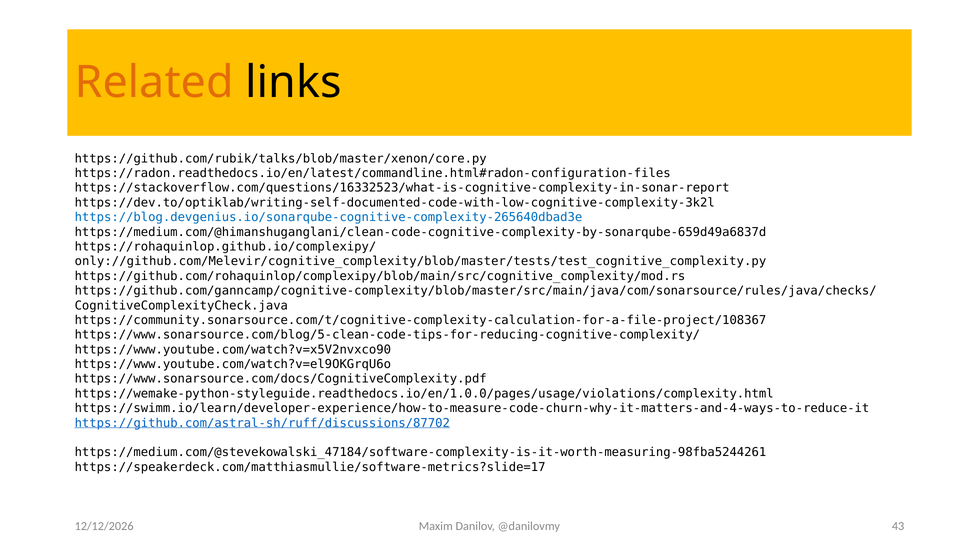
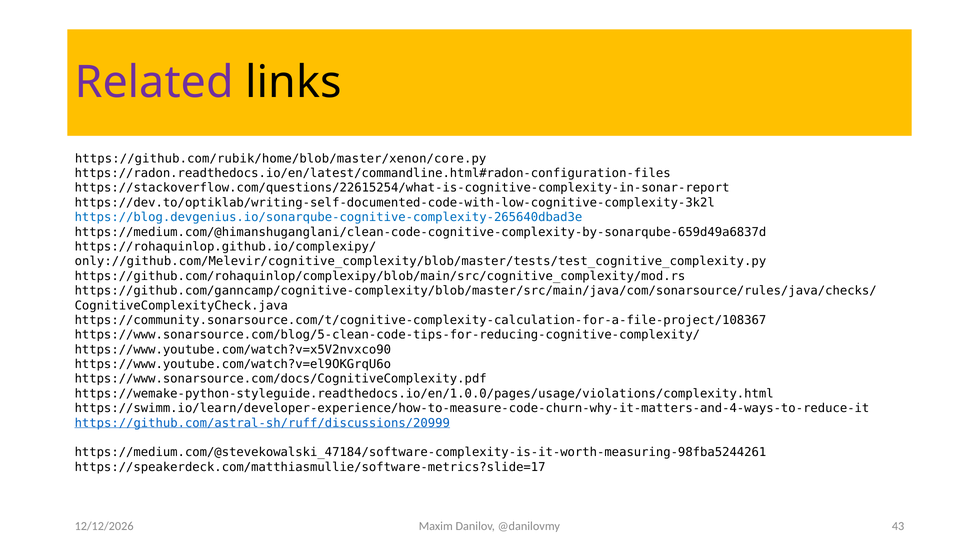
Related colour: orange -> purple (154, 82)
https://github.com/rubik/talks/blob/master/xenon/core.py: https://github.com/rubik/talks/blob/master/xenon/core.py -> https://github.com/rubik/home/blob/master/xenon/core.py (281, 158)
https://stackoverflow.com/questions/16332523/what-is-cognitive-complexity-in-sonar-report: https://stackoverflow.com/questions/16332523/what-is-cognitive-complexity-in-sonar-report -> https://stackoverflow.com/questions/22615254/what-is-cognitive-complexity-in-sonar-report (402, 188)
https://github.com/astral-sh/ruff/discussions/87702: https://github.com/astral-sh/ruff/discussions/87702 -> https://github.com/astral-sh/ruff/discussions/20999 (262, 423)
